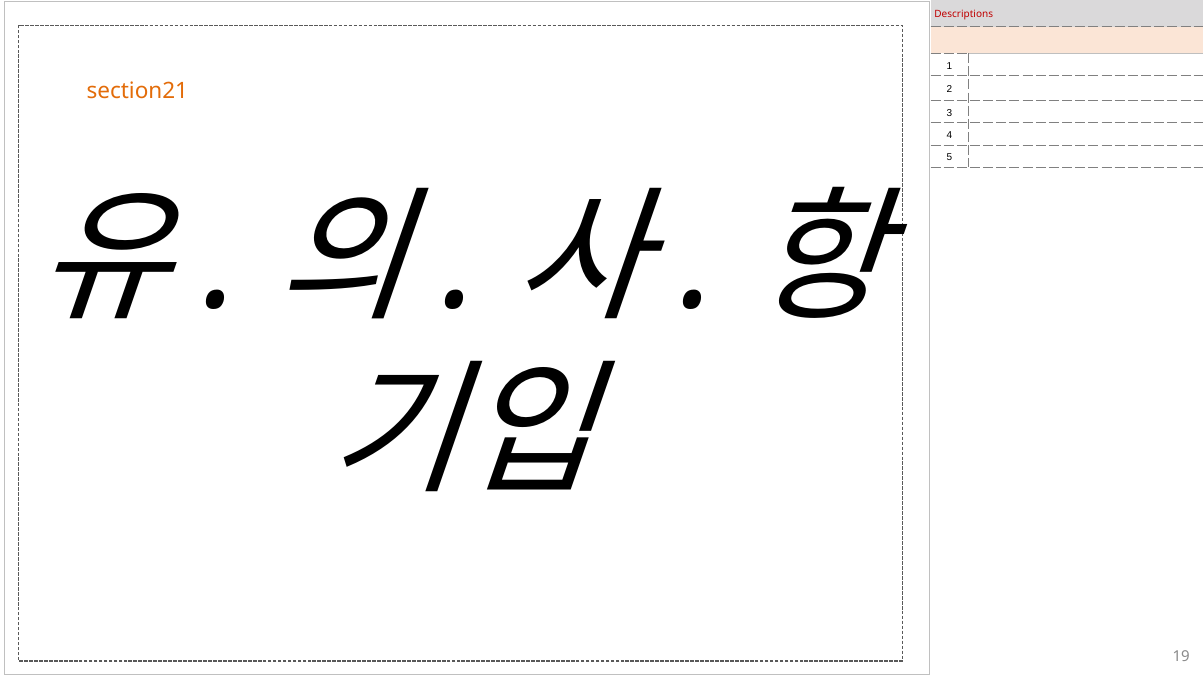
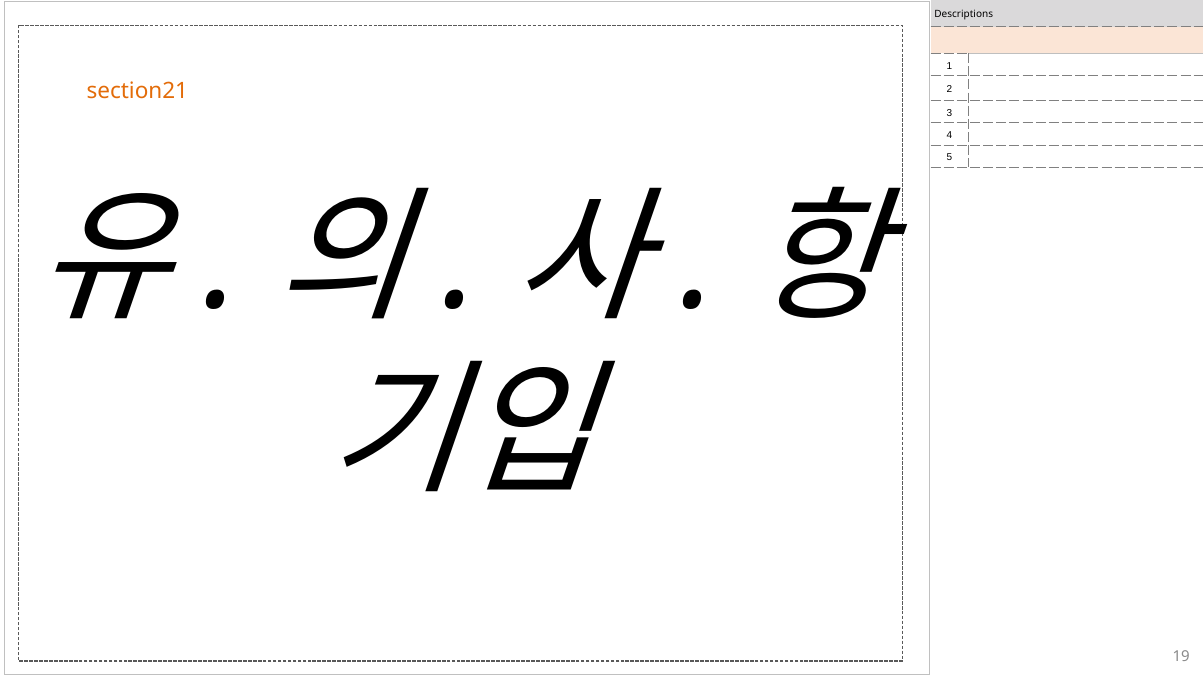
Descriptions colour: red -> black (964, 14)
